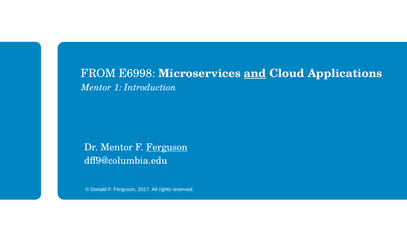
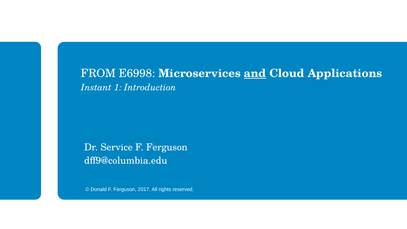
Mentor: Mentor -> Instant (96, 88)
Dr Mentor: Mentor -> Service (117, 147)
Ferguson underline: present -> none (167, 147)
